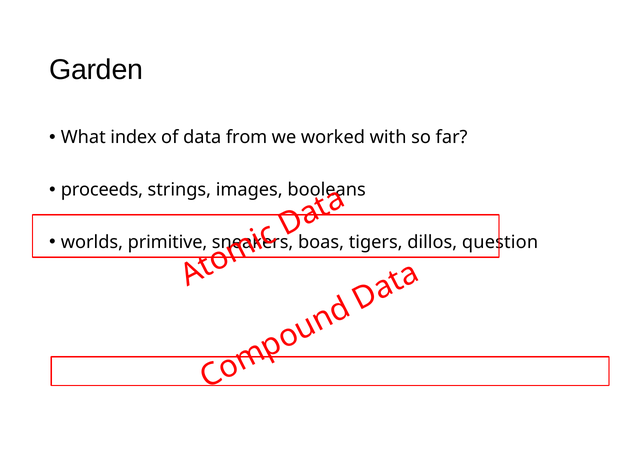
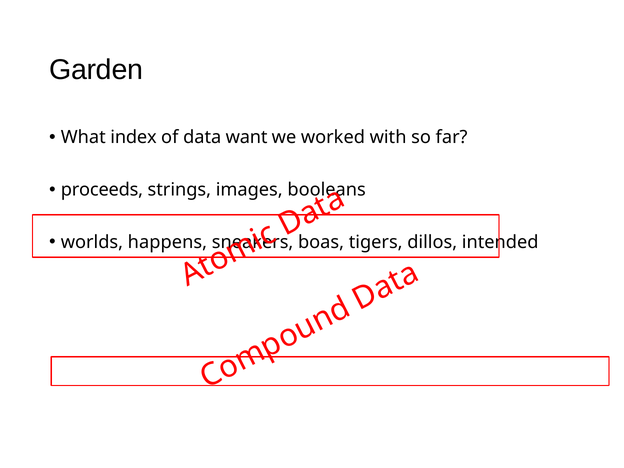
from: from -> want (247, 137)
primitive: primitive -> happens (167, 242)
question: question -> intended (500, 242)
